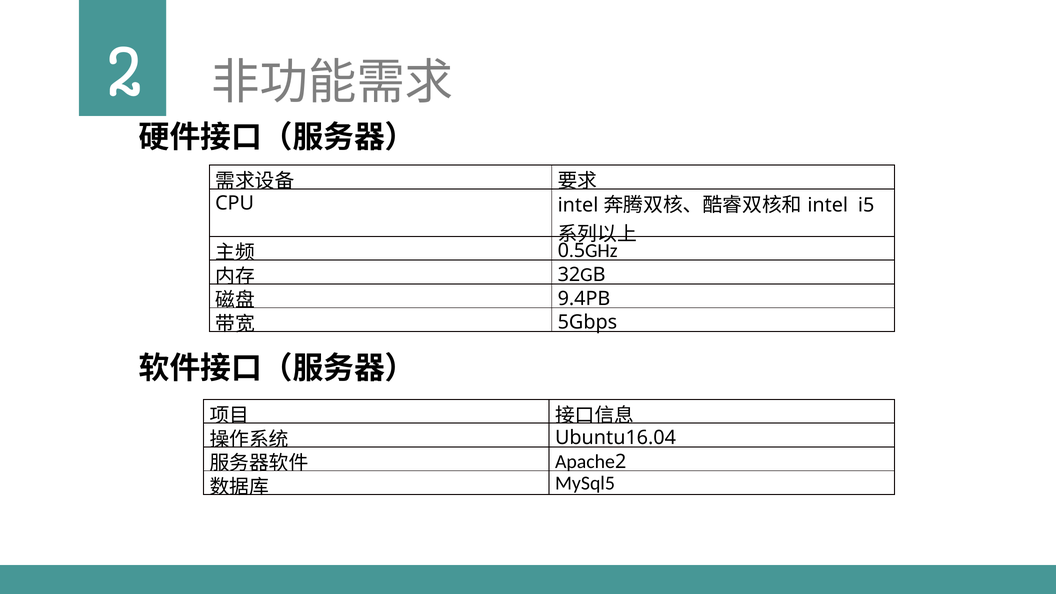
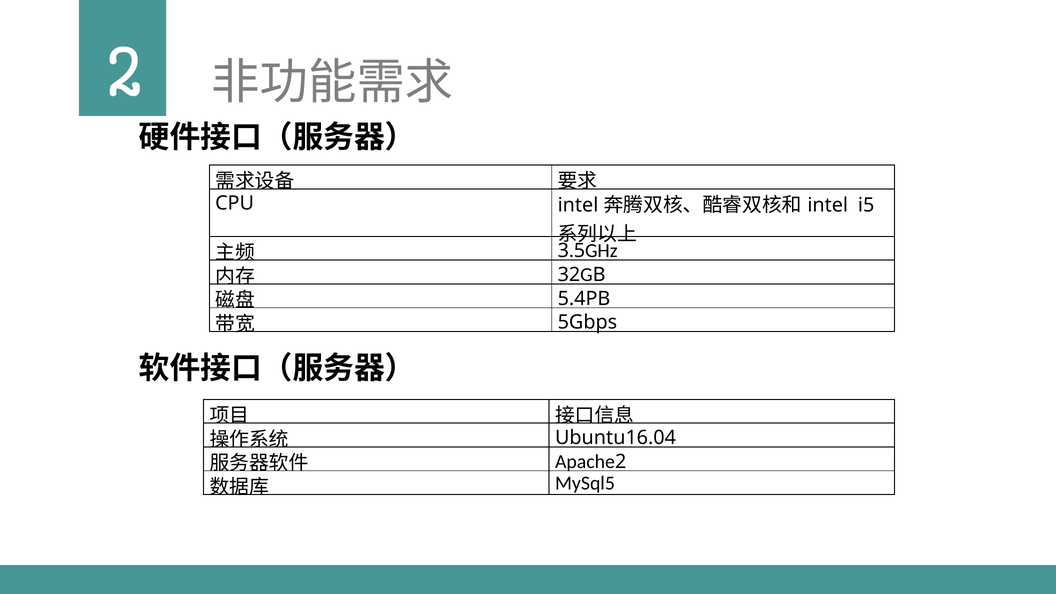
0: 0 -> 3 (563, 251)
9.4PB: 9.4PB -> 5.4PB (584, 299)
